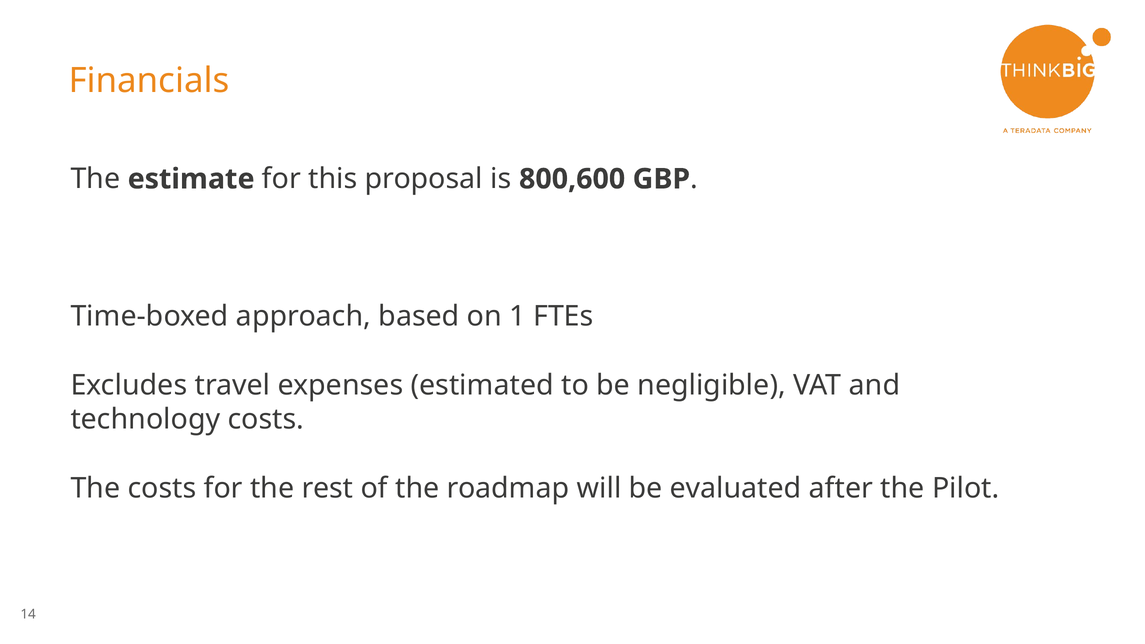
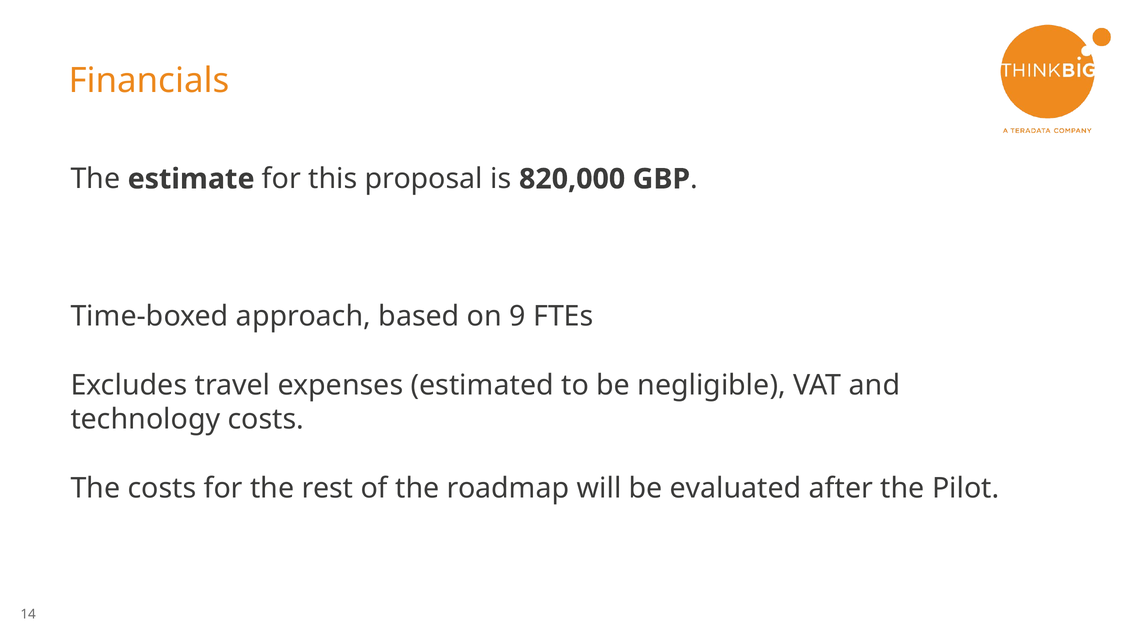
800,600: 800,600 -> 820,000 (572, 179)
1: 1 -> 9 (518, 316)
